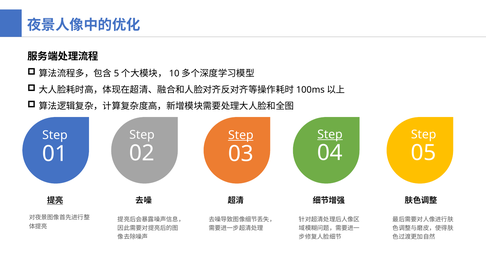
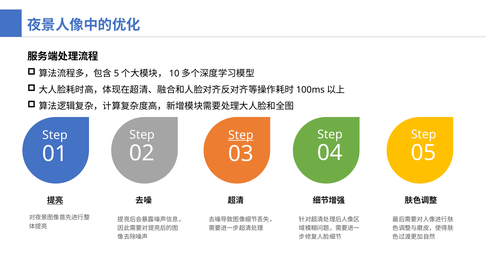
Step underline: present -> none (330, 135)
